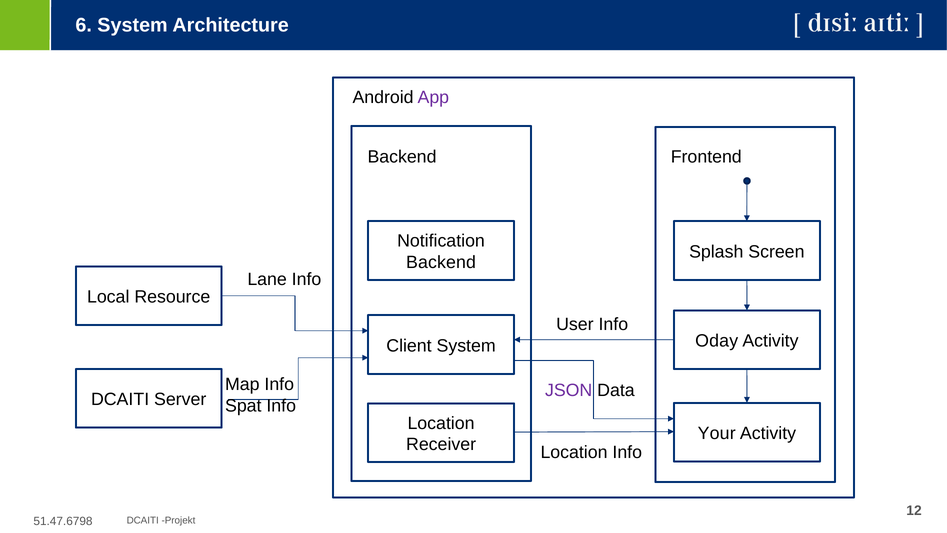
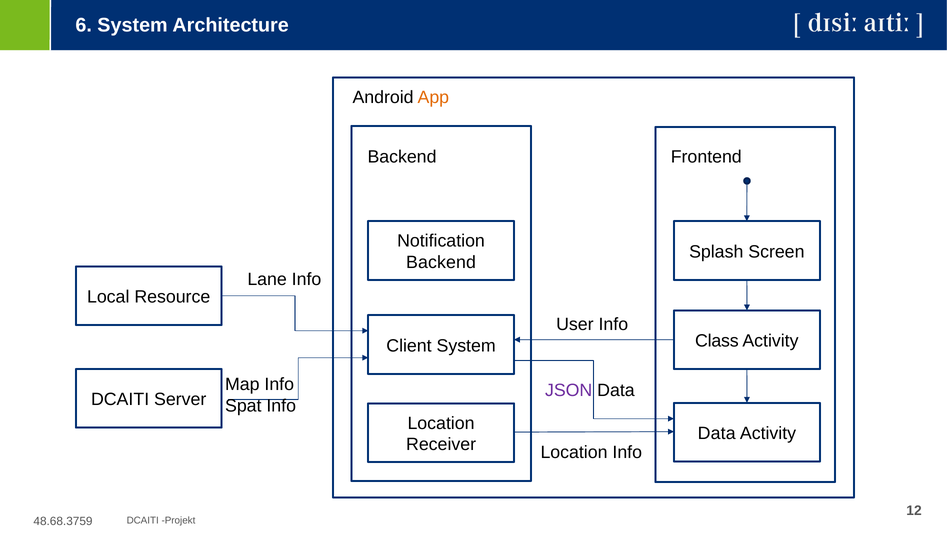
App colour: purple -> orange (433, 97)
Oday: Oday -> Class (717, 341)
Your: Your -> Data (717, 433)
51.47.6798: 51.47.6798 -> 48.68.3759 (63, 521)
